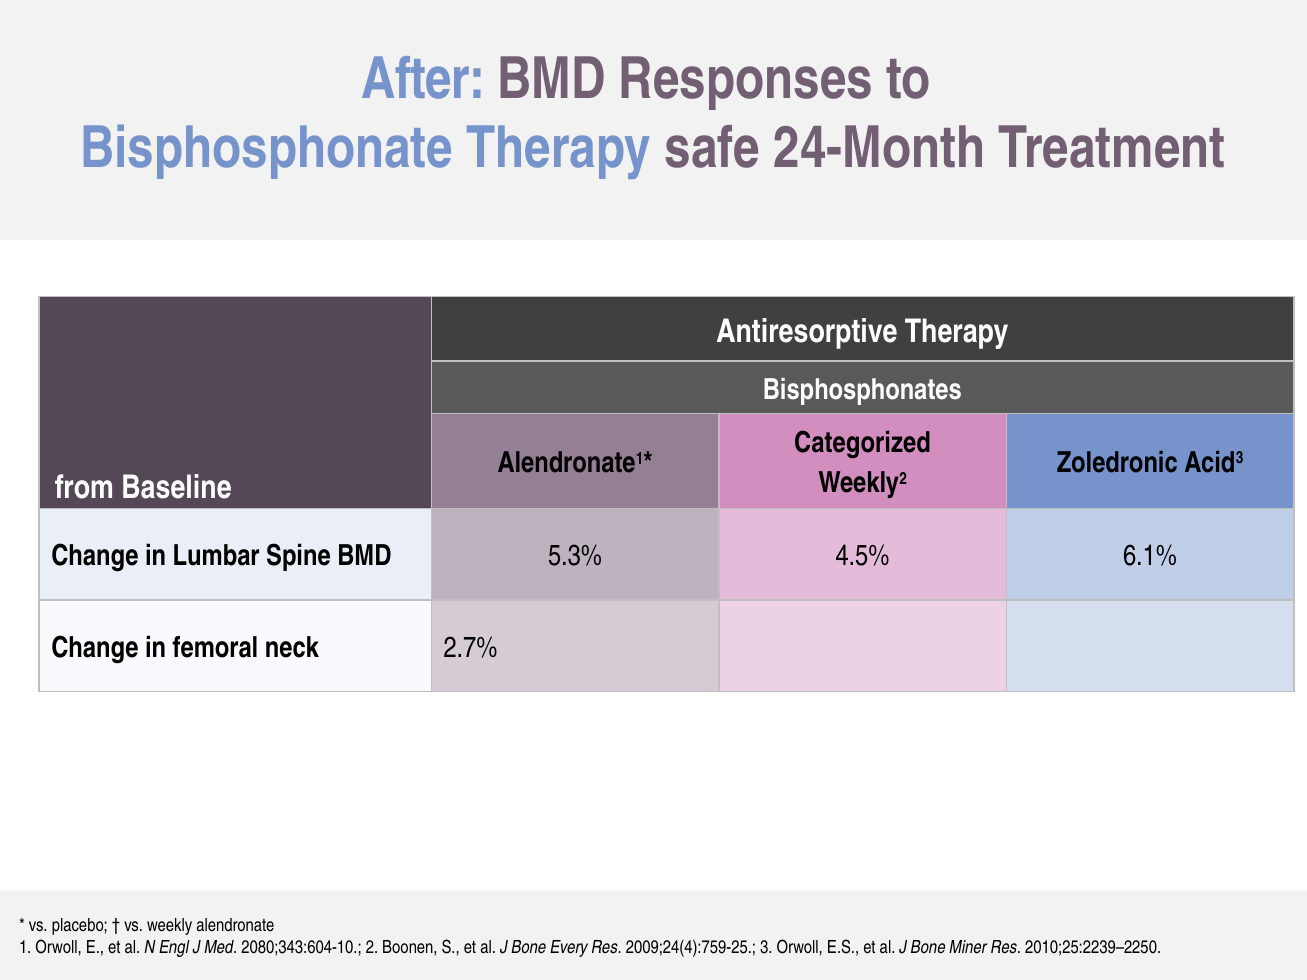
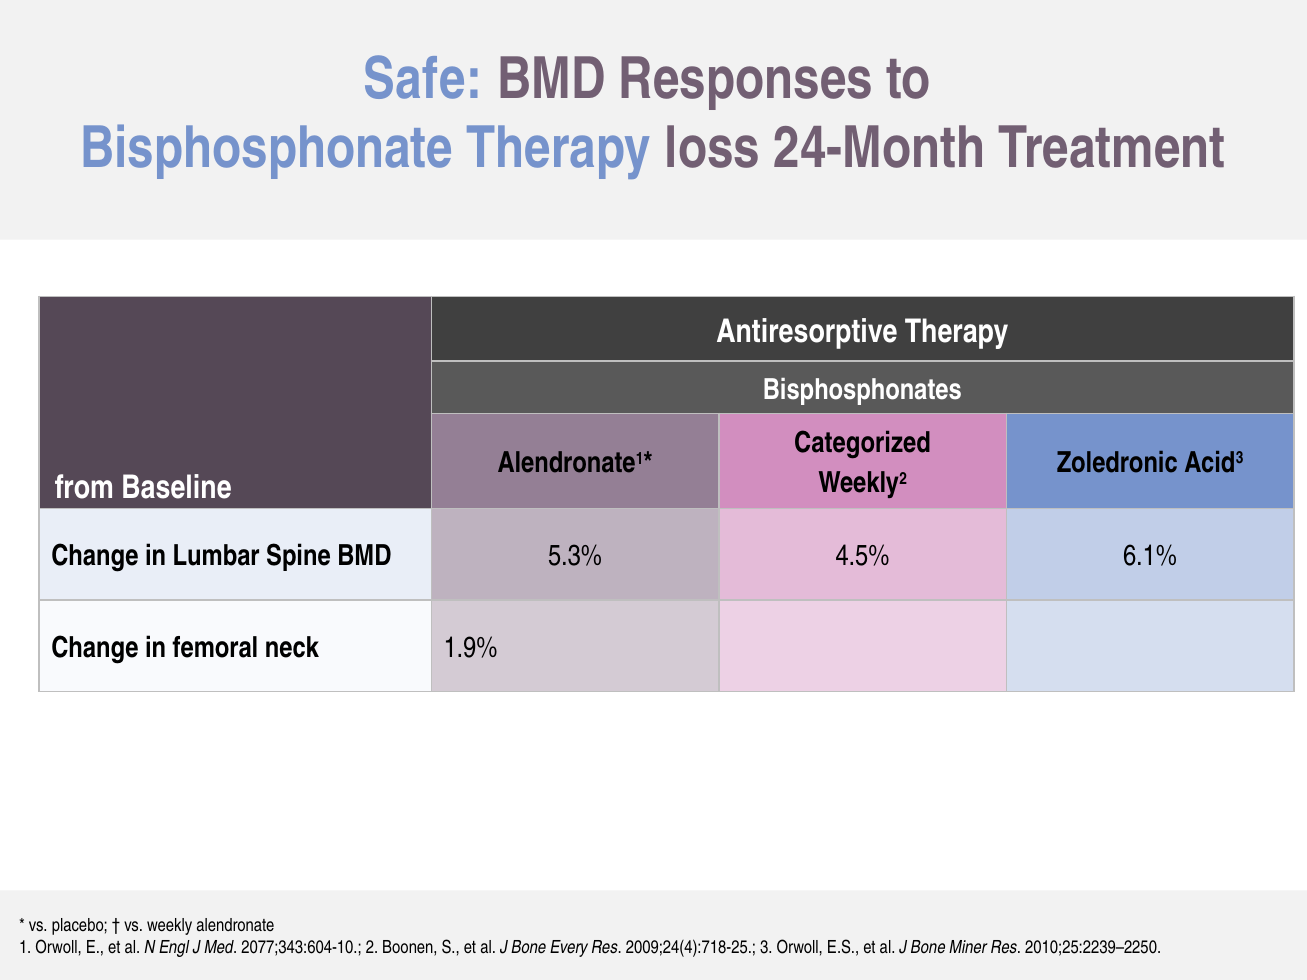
After: After -> Safe (423, 79)
safe: safe -> loss (713, 149)
2.7%: 2.7% -> 1.9% (471, 648)
2080;343:604-10: 2080;343:604-10 -> 2077;343:604-10 (302, 948)
2009;24(4):759-25: 2009;24(4):759-25 -> 2009;24(4):718-25 (691, 948)
